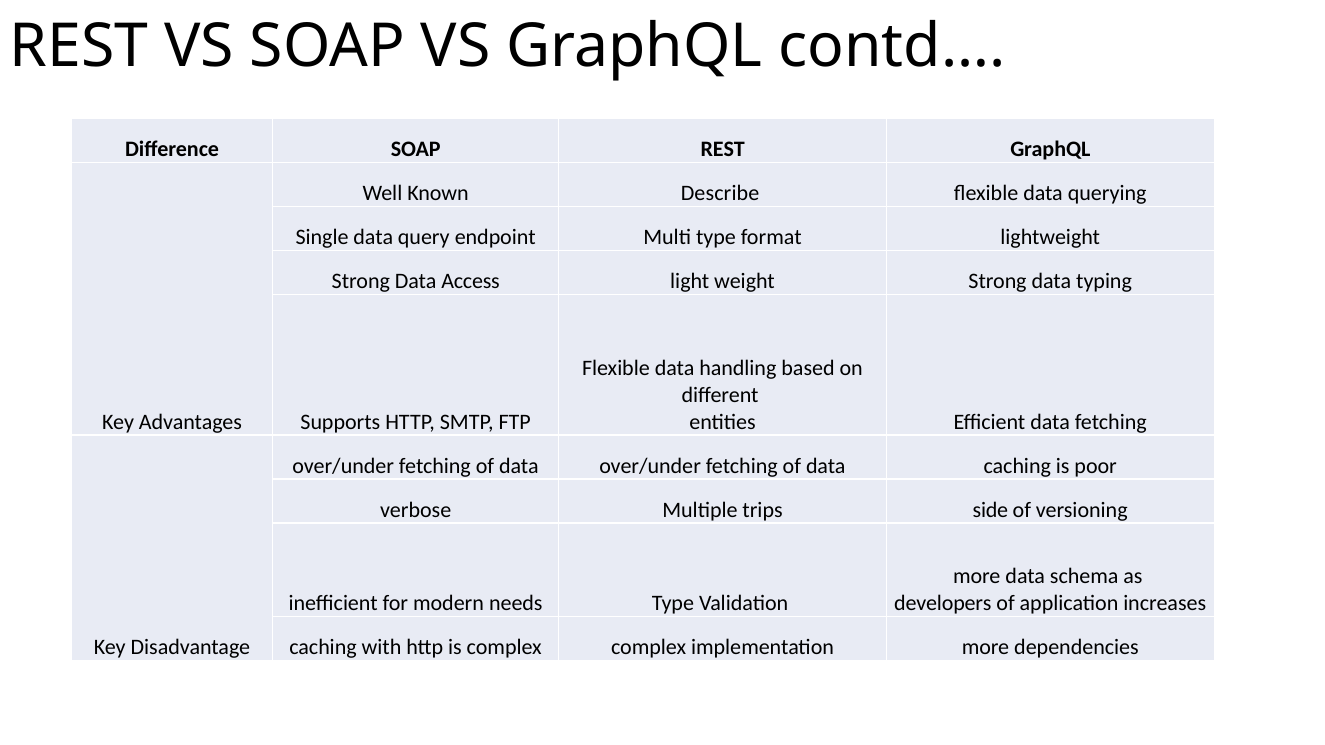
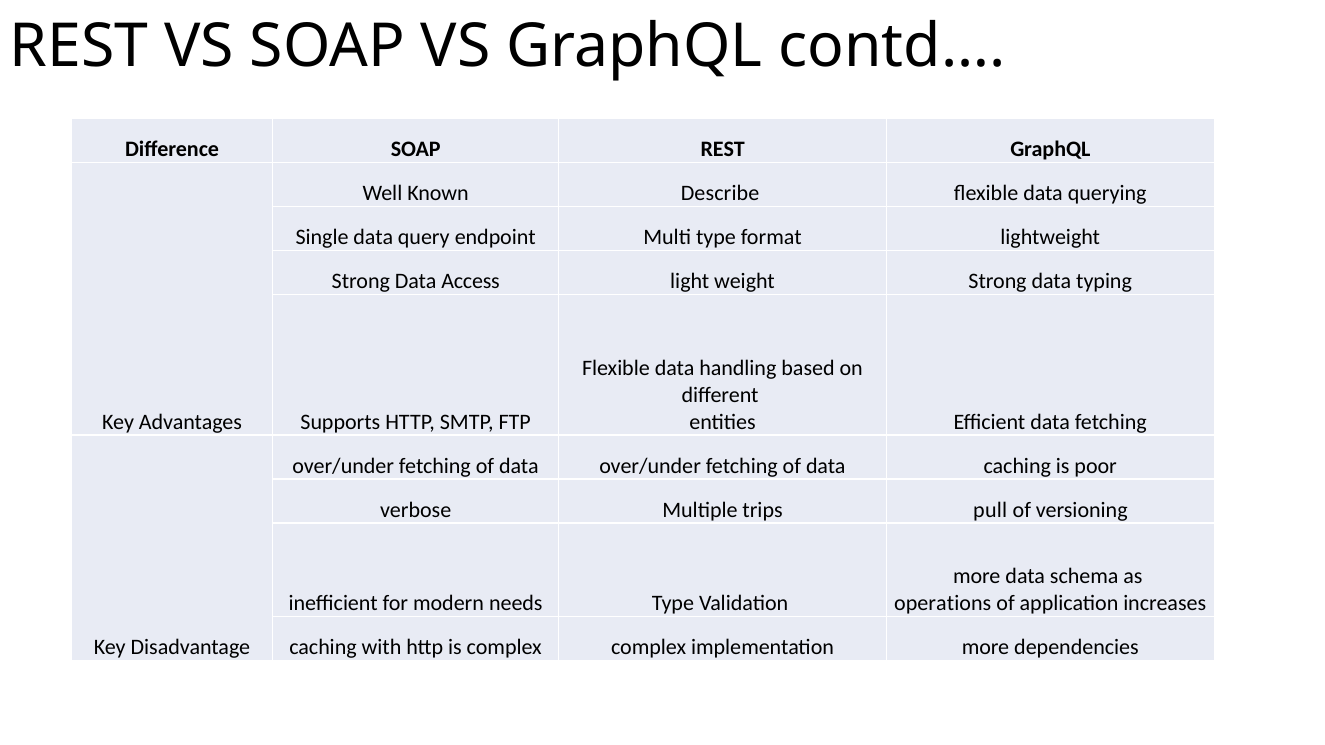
side: side -> pull (990, 510)
developers: developers -> operations (943, 604)
